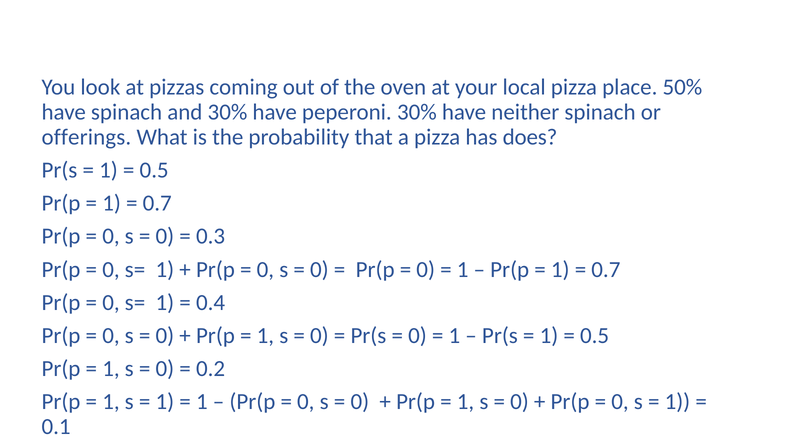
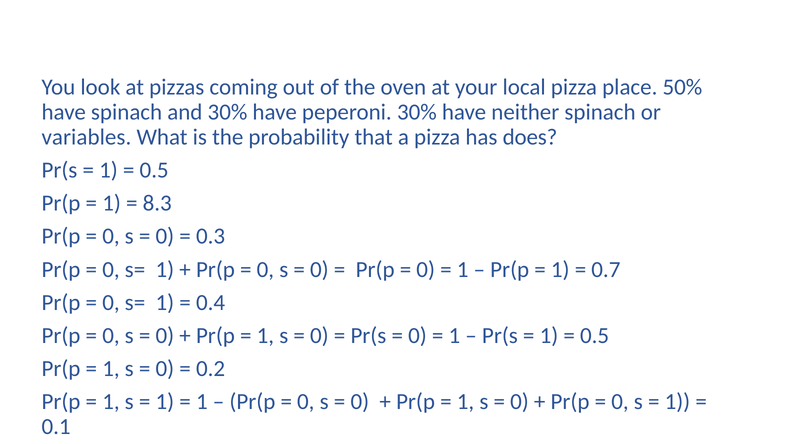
offerings: offerings -> variables (86, 137)
0.7: 0.7 -> 8.3 (157, 203)
